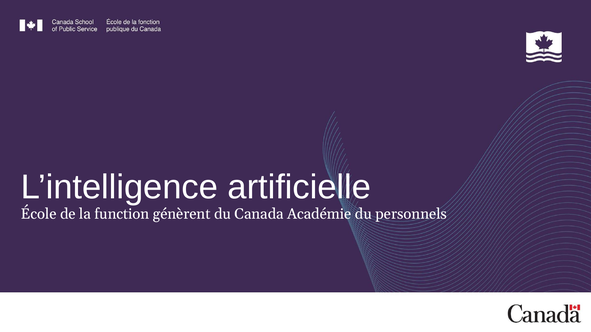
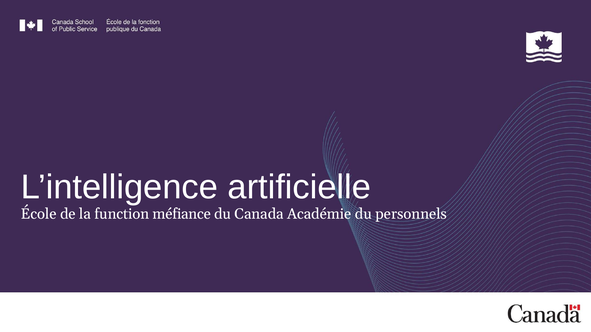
génèrent: génèrent -> méfiance (182, 214)
